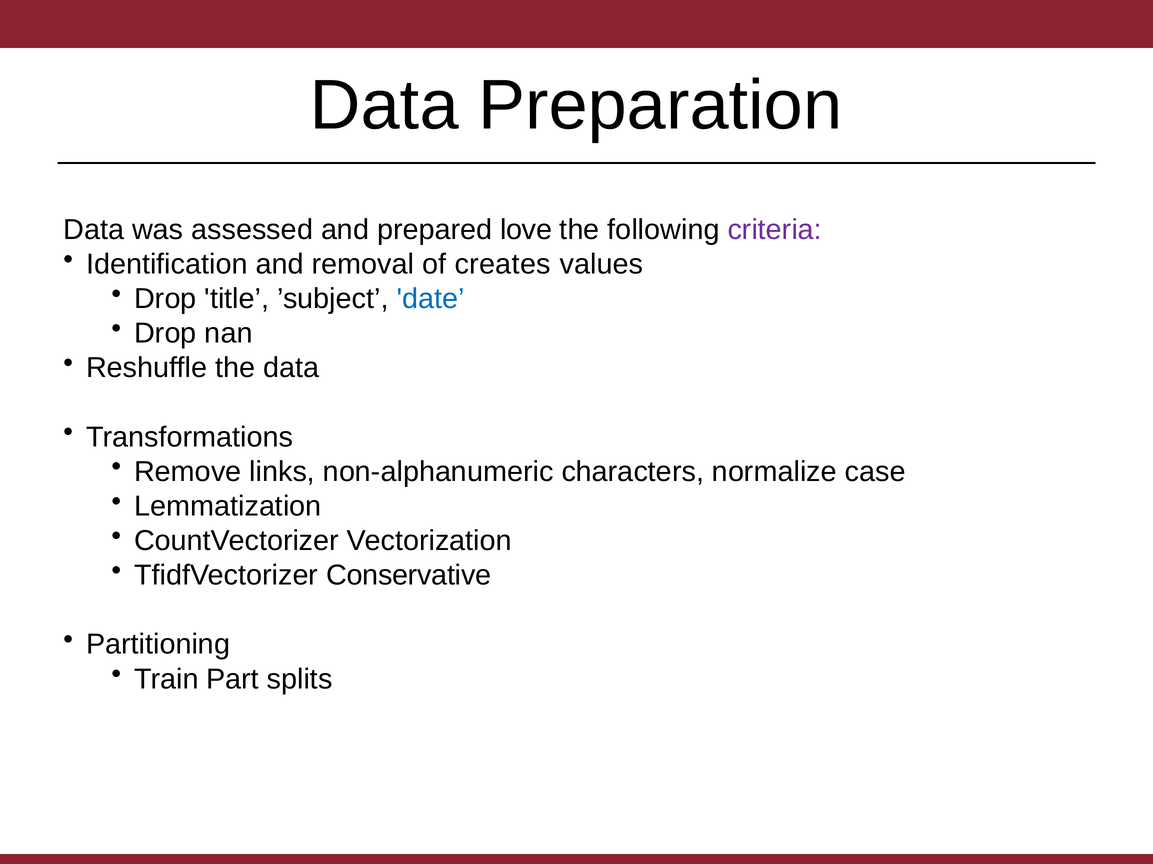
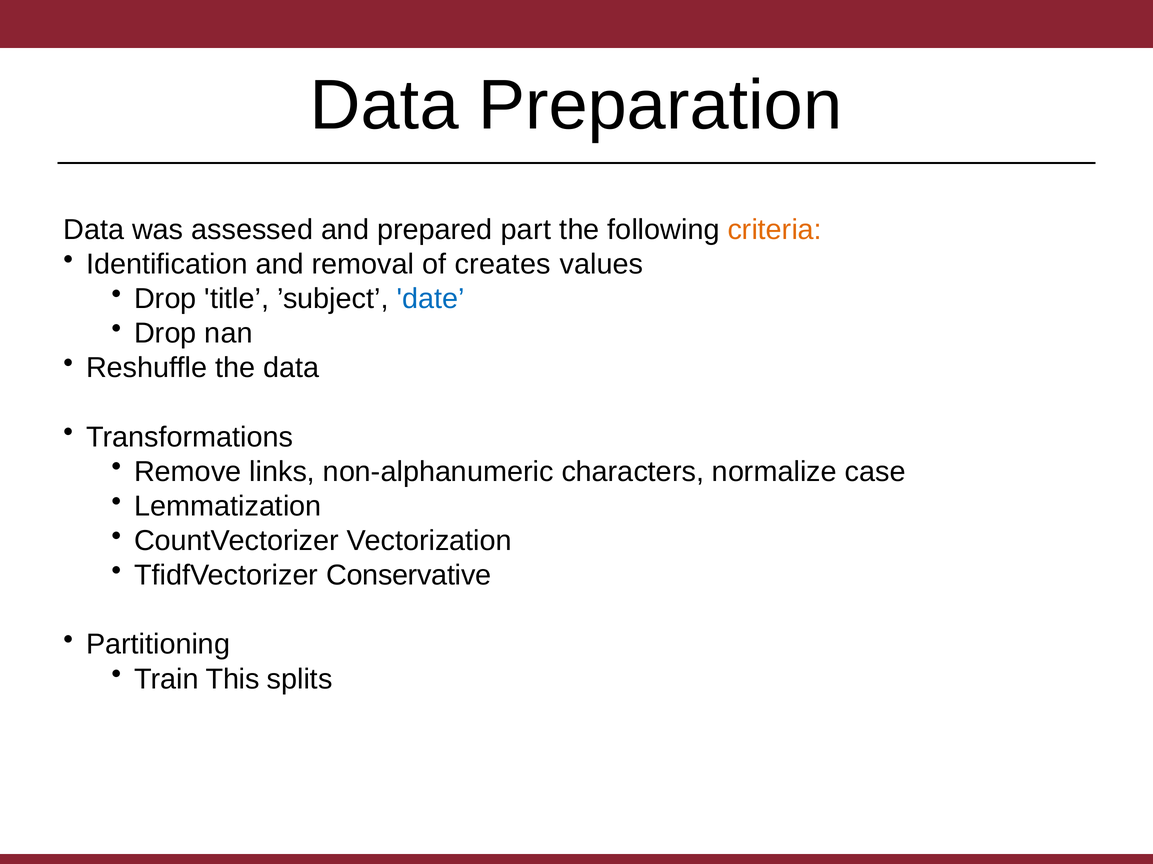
love: love -> part (526, 230)
criteria colour: purple -> orange (775, 230)
Part: Part -> This (233, 680)
